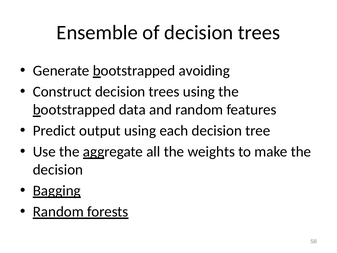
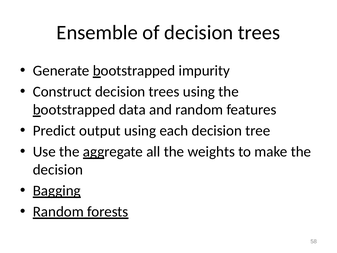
avoiding: avoiding -> impurity (204, 71)
